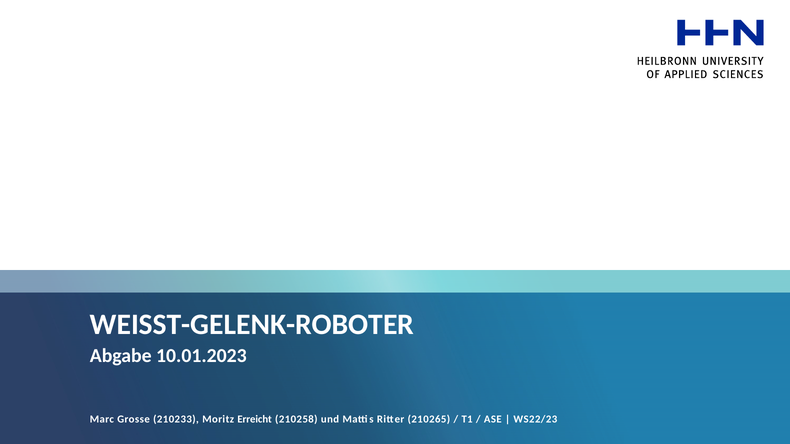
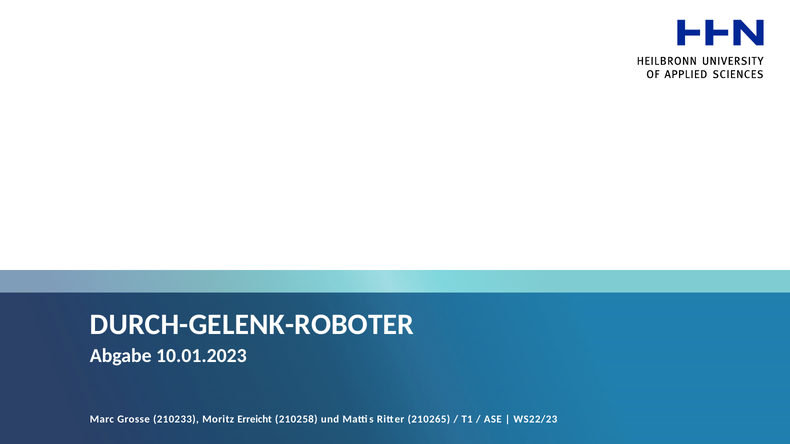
WEISST-GELENK-ROBOTER: WEISST-GELENK-ROBOTER -> DURCH-GELENK-ROBOTER (252, 325)
